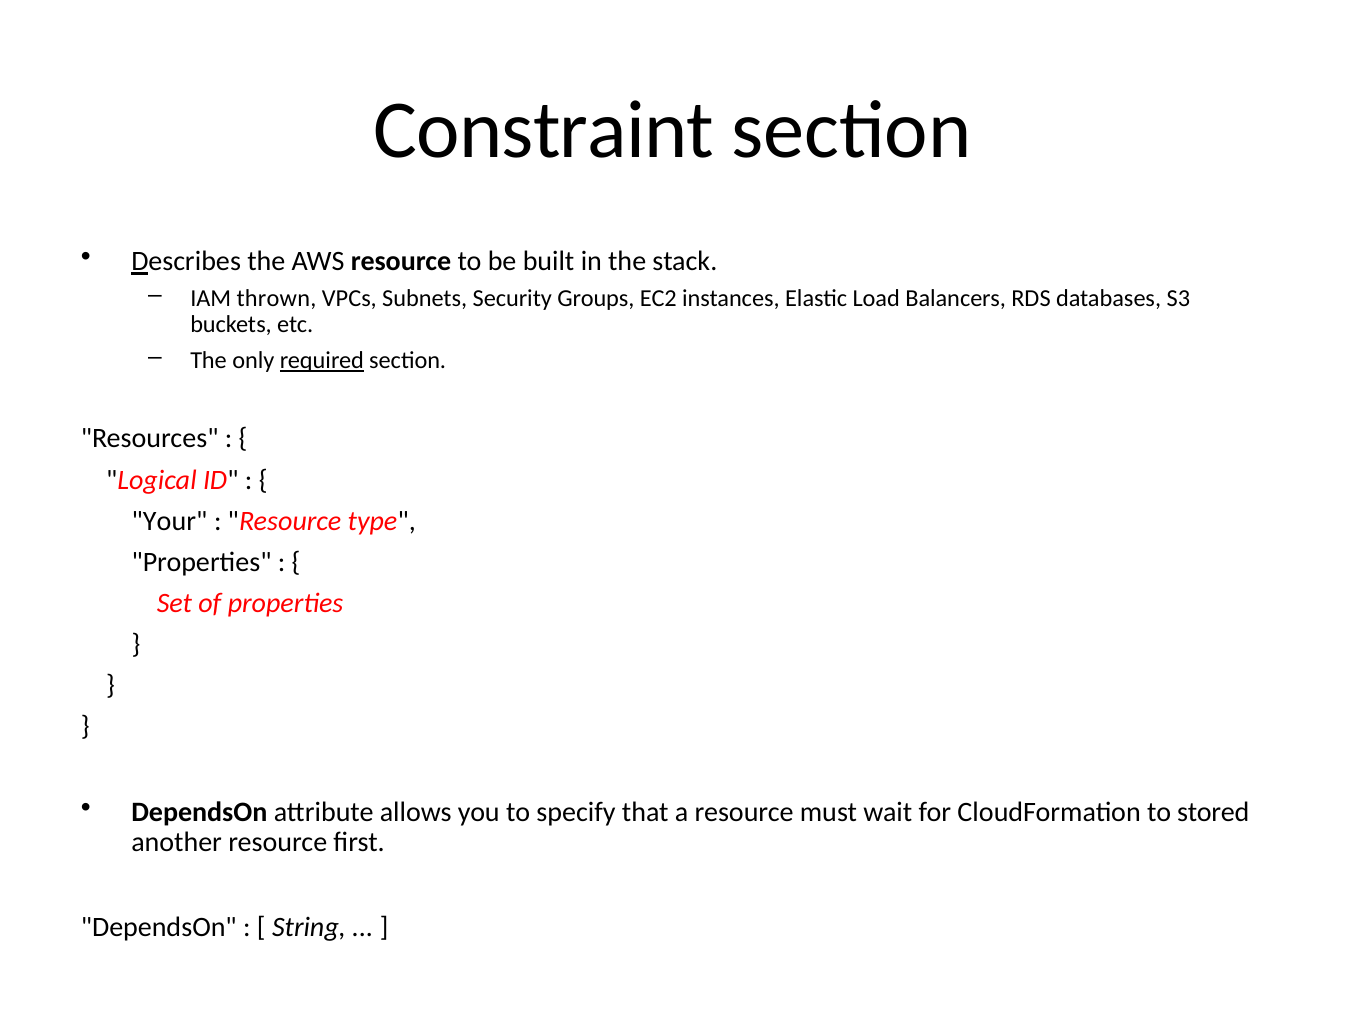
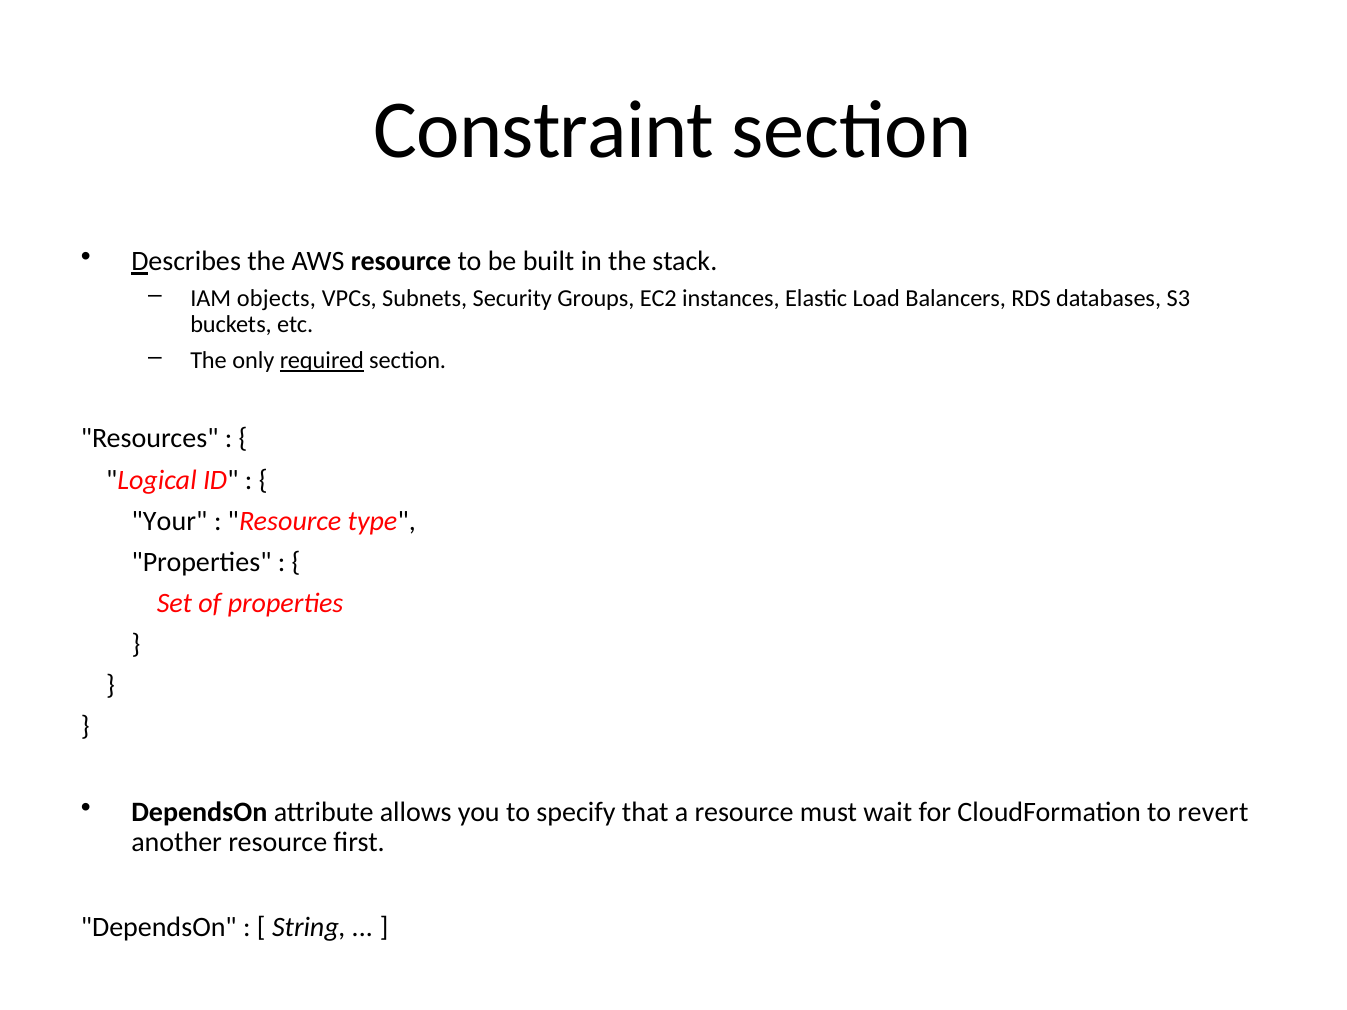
thrown: thrown -> objects (276, 299)
stored: stored -> revert (1213, 812)
